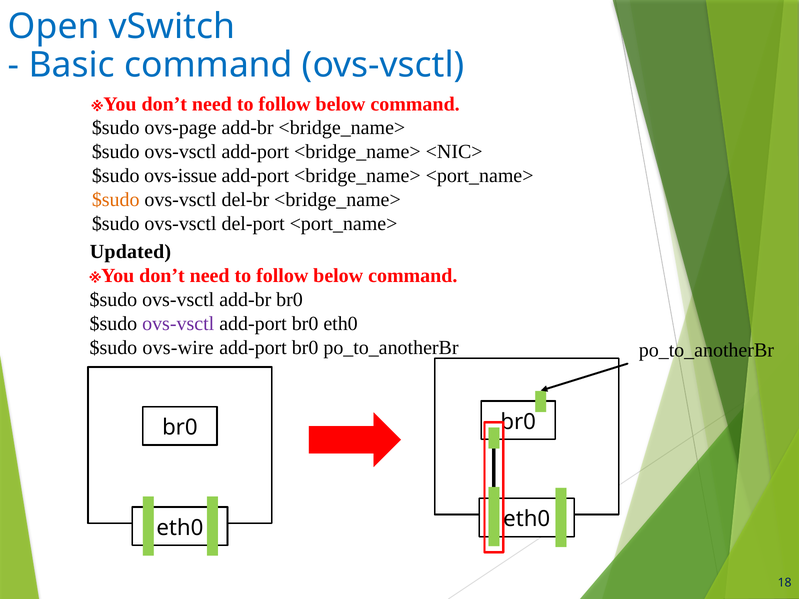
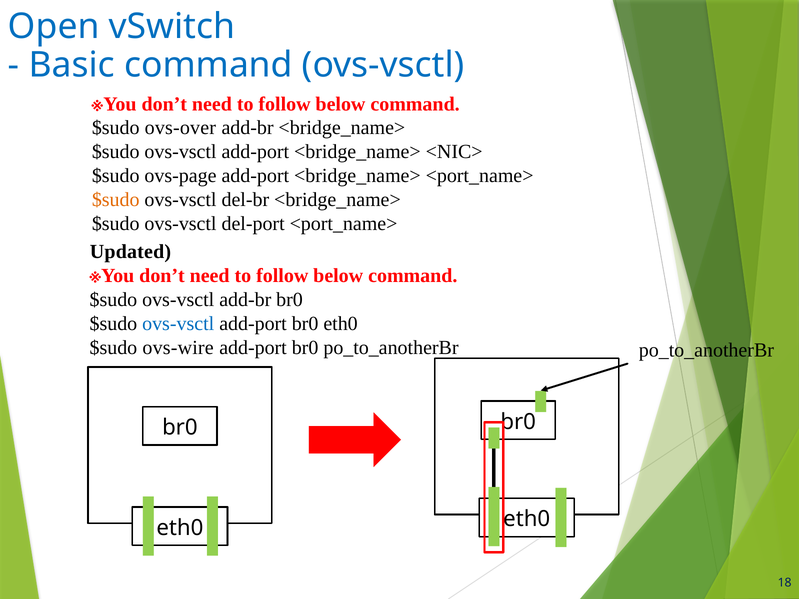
ovs-page: ovs-page -> ovs-over (180, 128)
ovs-issue: ovs-issue -> ovs-page (180, 176)
ovs-vsctl colour: purple -> blue (178, 324)
